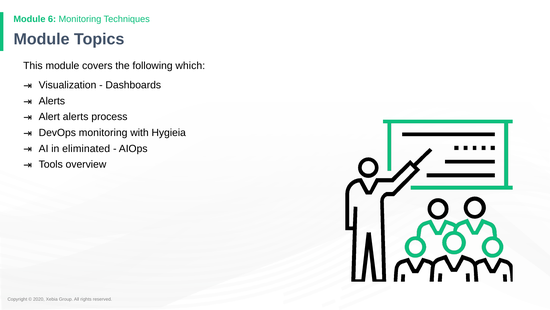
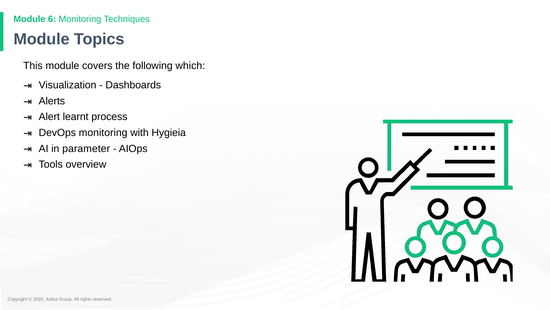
Alert alerts: alerts -> learnt (76, 117)
eliminated: eliminated -> parameter (86, 148)
